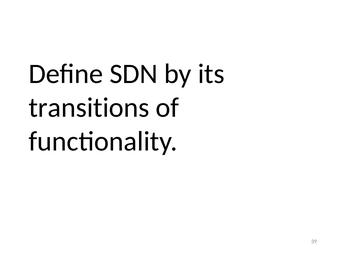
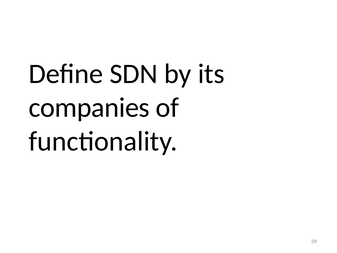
transitions: transitions -> companies (89, 108)
